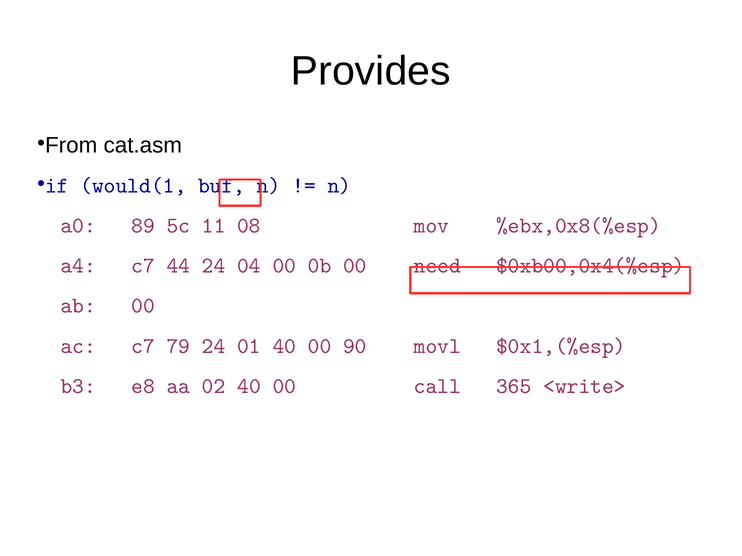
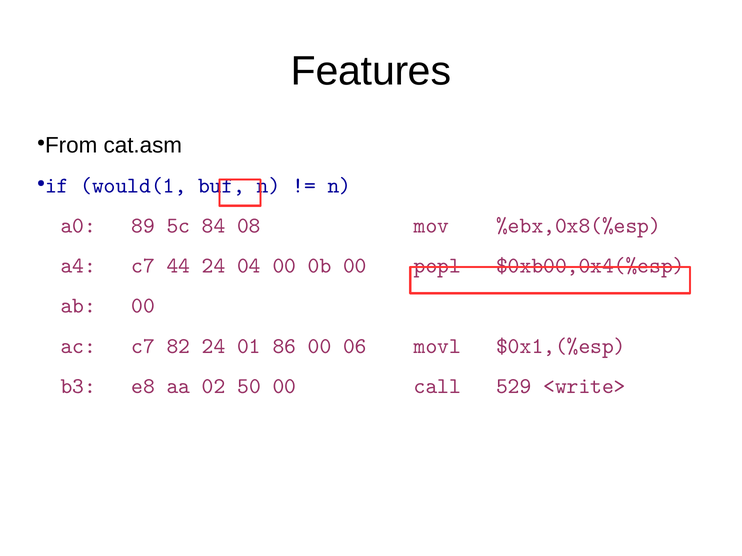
Provides: Provides -> Features (371, 71)
11: 11 -> 84 (214, 226)
need: need -> popl (437, 266)
79: 79 -> 82 (178, 346)
01 40: 40 -> 86 (284, 346)
90: 90 -> 06 (355, 346)
02 40: 40 -> 50 (249, 386)
365: 365 -> 529 (514, 386)
